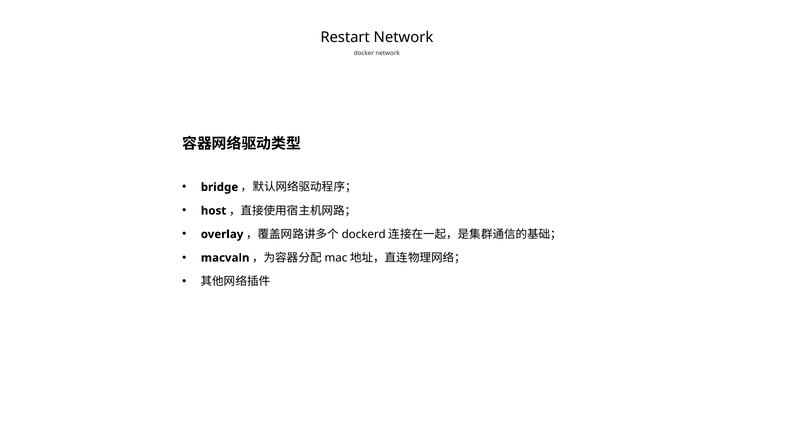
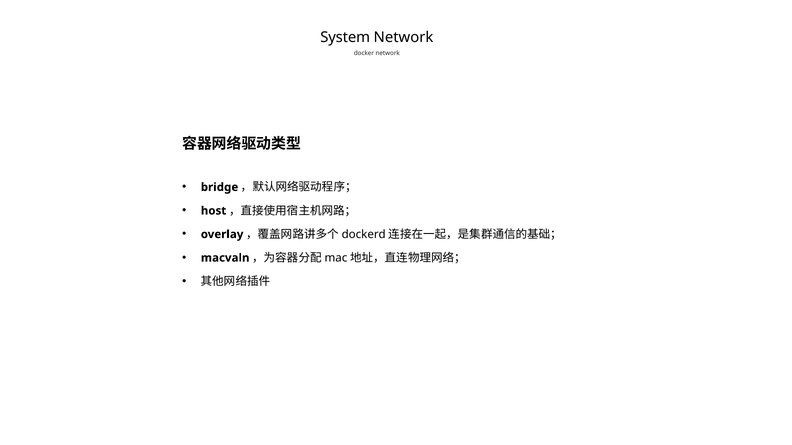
Restart: Restart -> System (345, 38)
